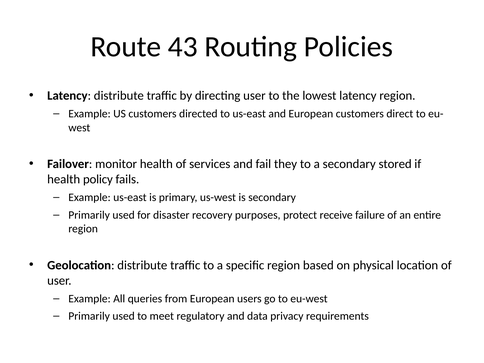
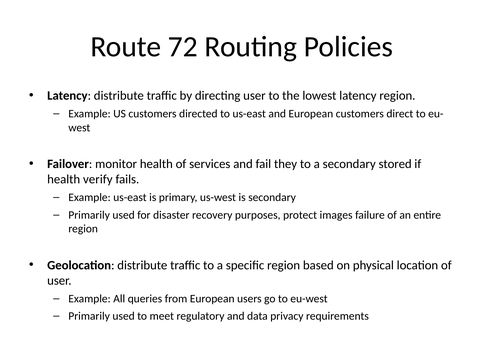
43: 43 -> 72 (183, 47)
policy: policy -> verify (98, 179)
receive: receive -> images (336, 215)
